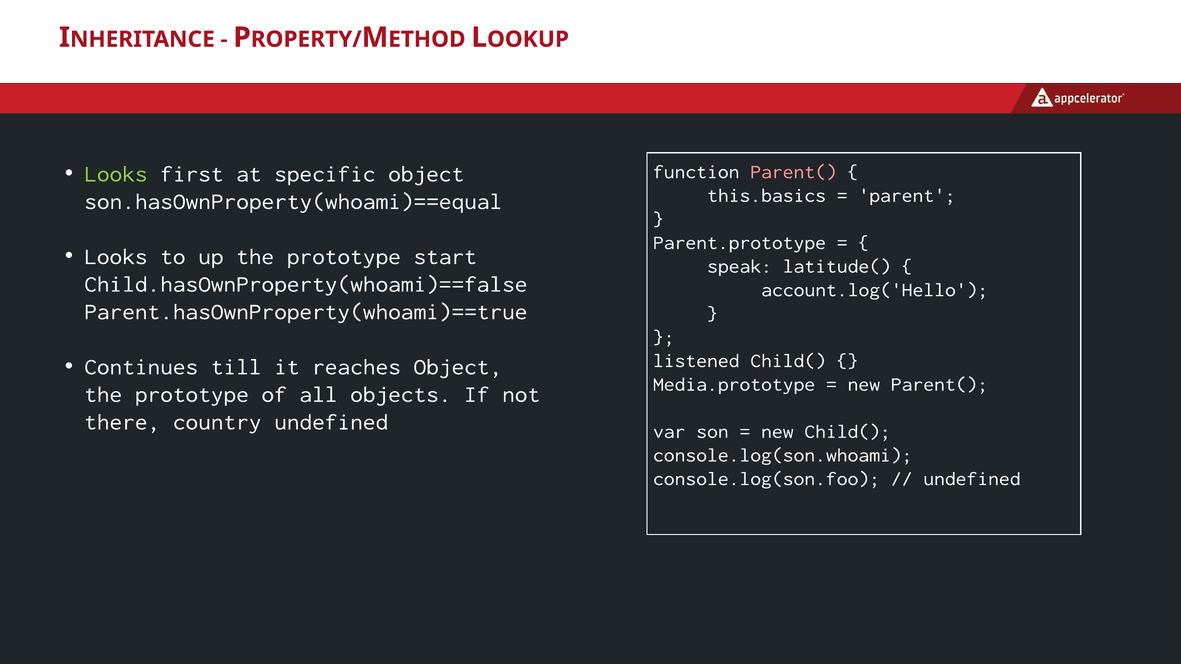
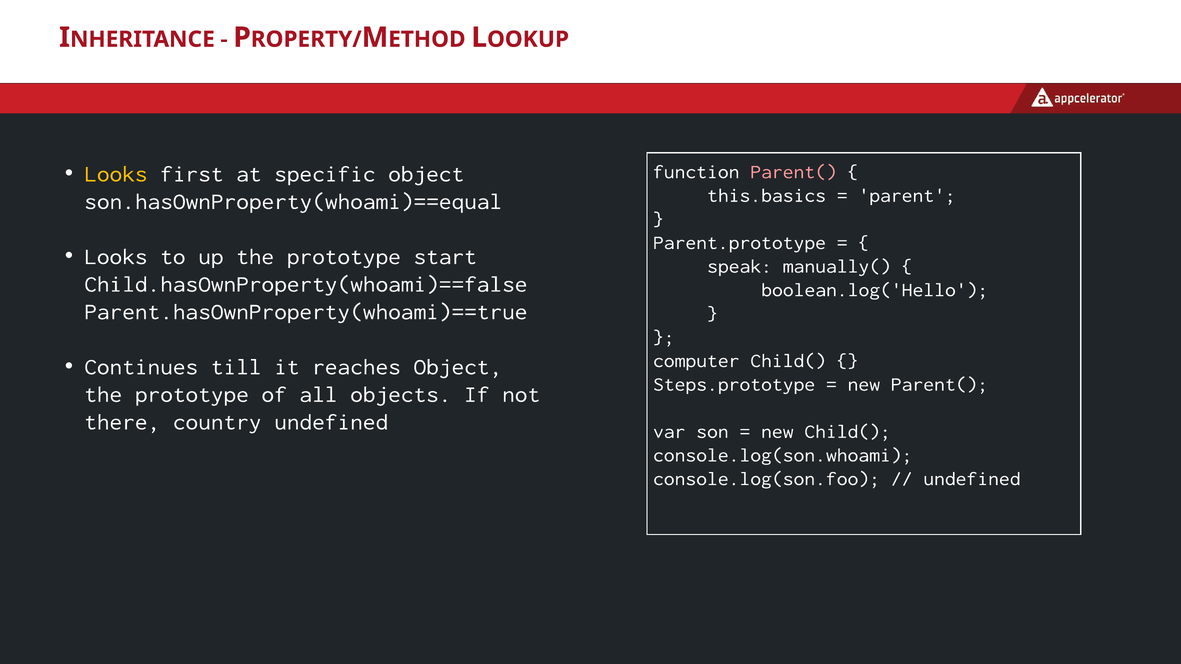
Looks colour: light green -> yellow (116, 174)
latitude(: latitude( -> manually( (837, 266)
account.log('Hello: account.log('Hello -> boolean.log('Hello (875, 290)
listened: listened -> computer (696, 361)
Media.prototype: Media.prototype -> Steps.prototype (734, 384)
